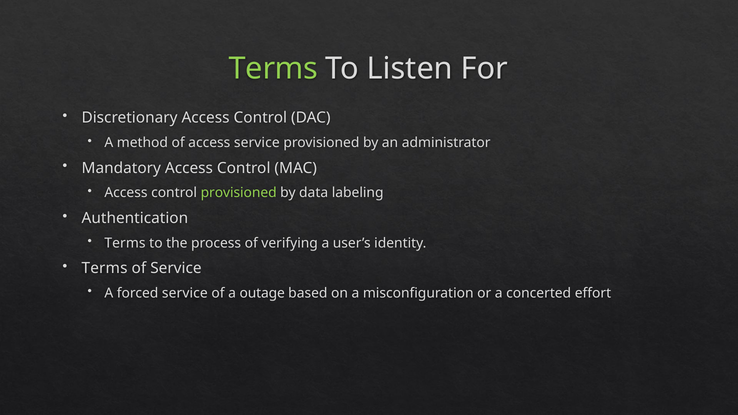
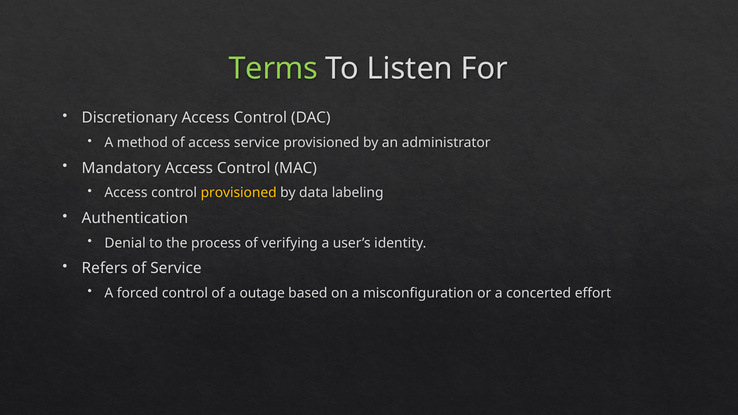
provisioned colour: light green -> yellow (239, 193)
Terms: Terms -> Denial (125, 243)
Terms: Terms -> Refers (105, 268)
forced service: service -> control (185, 293)
